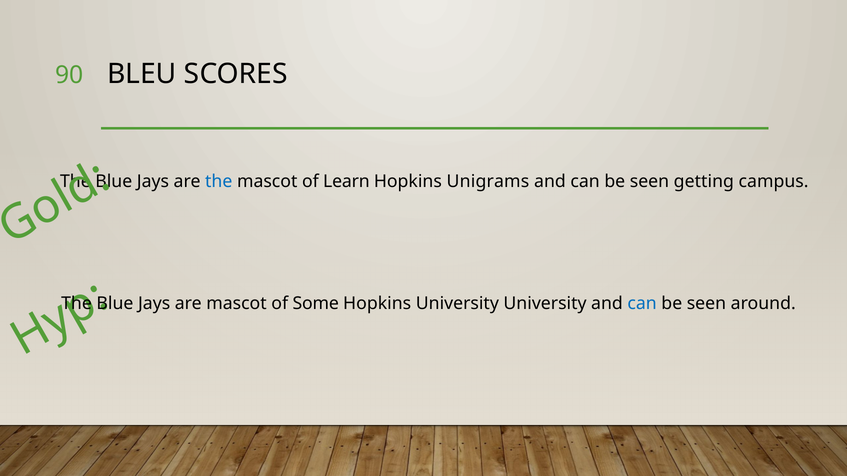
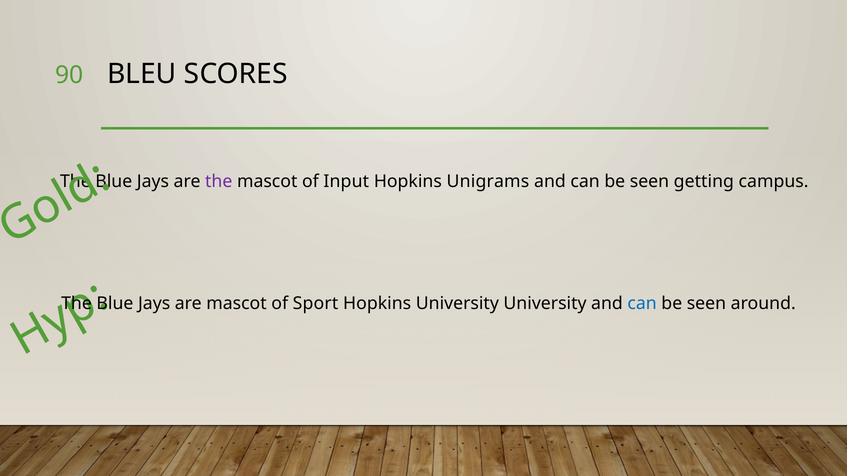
the colour: blue -> purple (219, 182)
Learn: Learn -> Input (346, 182)
Some: Some -> Sport (316, 304)
